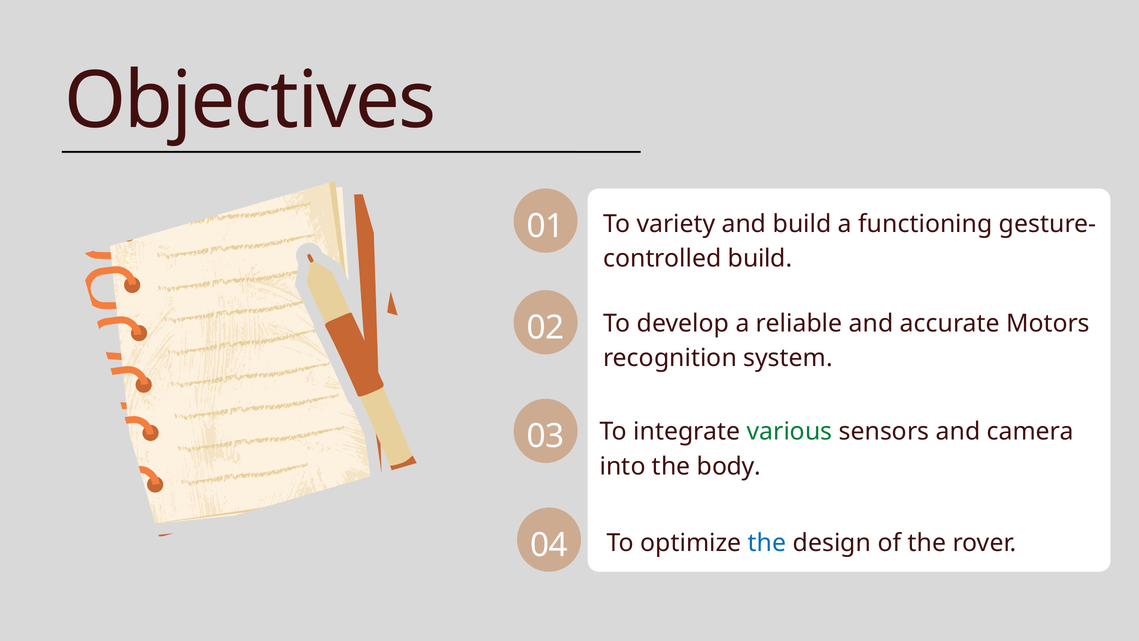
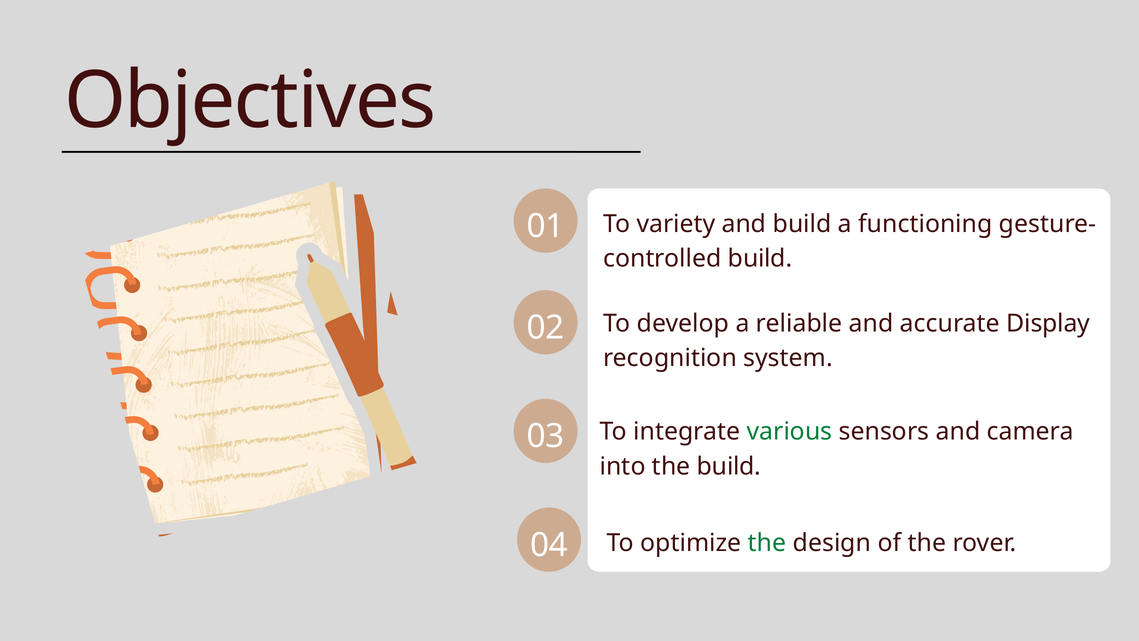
Motors: Motors -> Display (1048, 323)
the body: body -> build (729, 466)
the colour: blue -> green (767, 543)
